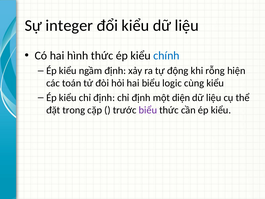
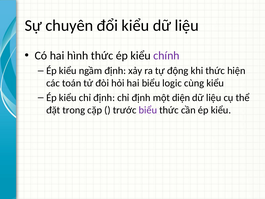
integer: integer -> chuyên (69, 26)
chính colour: blue -> purple (166, 55)
khi rỗng: rỗng -> thức (215, 71)
